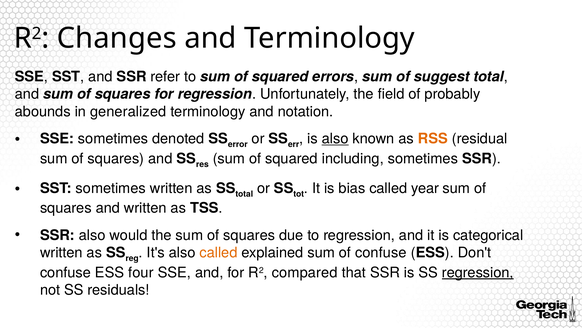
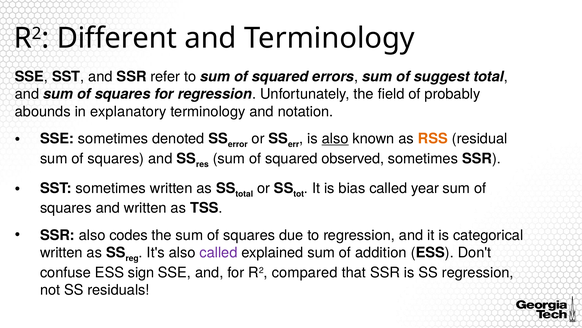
Changes: Changes -> Different (117, 38)
generalized: generalized -> explanatory (128, 111)
including: including -> observed (353, 158)
would: would -> codes (129, 235)
called colour: orange -> purple (218, 252)
of confuse: confuse -> addition (381, 252)
four: four -> sign (141, 272)
regression underline: present -> none (478, 272)
